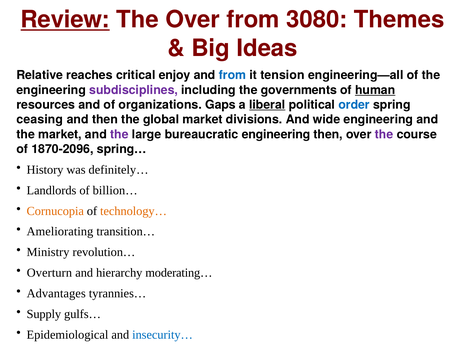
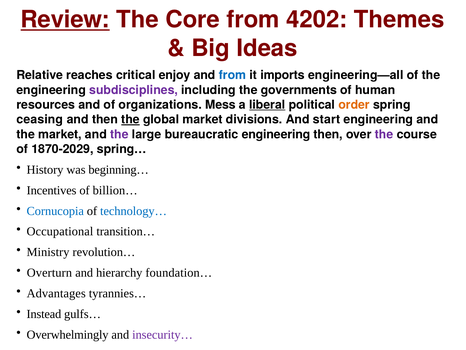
The Over: Over -> Core (193, 20)
3080: 3080 -> 4202 (317, 20)
tension: tension -> imports (283, 75)
human underline: present -> none (375, 90)
Gaps: Gaps -> Mess (220, 105)
order colour: blue -> orange (354, 105)
the underline: none -> present (131, 119)
wide: wide -> start (327, 119)
1870-2096: 1870-2096 -> 1870-2029 (62, 149)
definitely…: definitely… -> beginning… (119, 169)
Landlords: Landlords -> Incentives (52, 190)
Cornucopia colour: orange -> blue (55, 211)
technology… colour: orange -> blue (134, 211)
Ameliorating: Ameliorating -> Occupational (60, 231)
moderating…: moderating… -> foundation… (179, 272)
Supply: Supply -> Instead (44, 314)
Epidemiological: Epidemiological -> Overwhelmingly (68, 334)
insecurity… colour: blue -> purple (163, 334)
